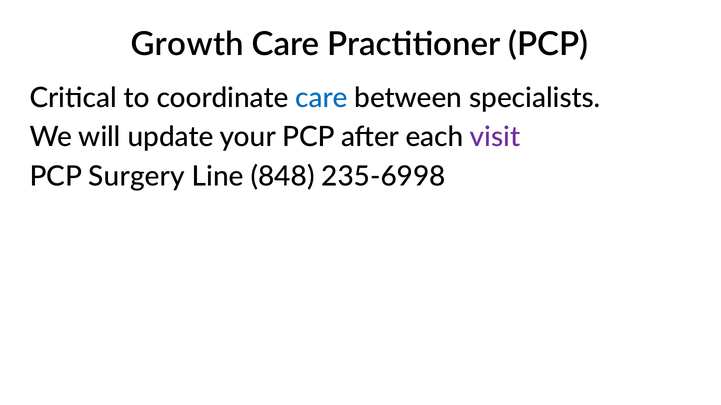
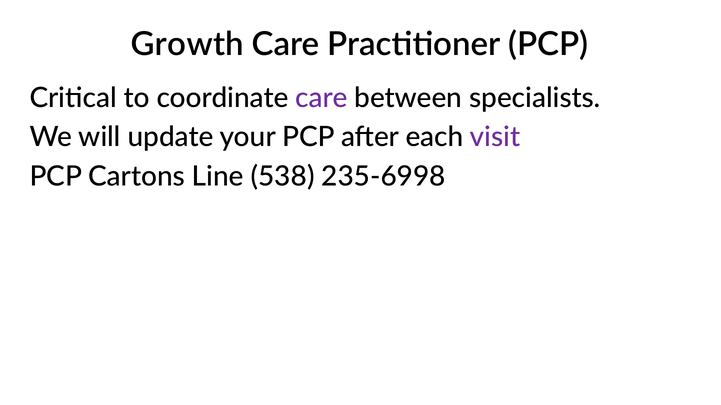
care colour: blue -> purple (321, 98)
Surgery: Surgery -> Cartons (137, 177)
848: 848 -> 538 (283, 177)
